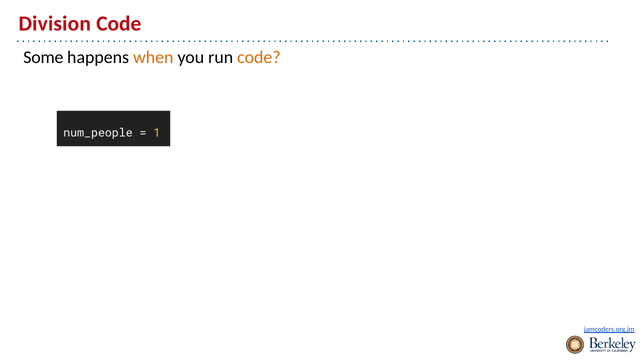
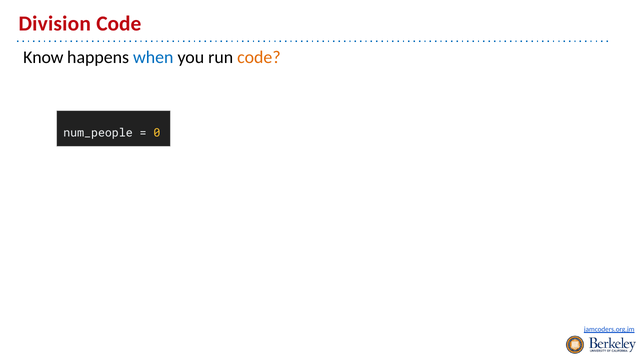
Some: Some -> Know (43, 57)
when colour: orange -> blue (153, 57)
1: 1 -> 0 (157, 133)
